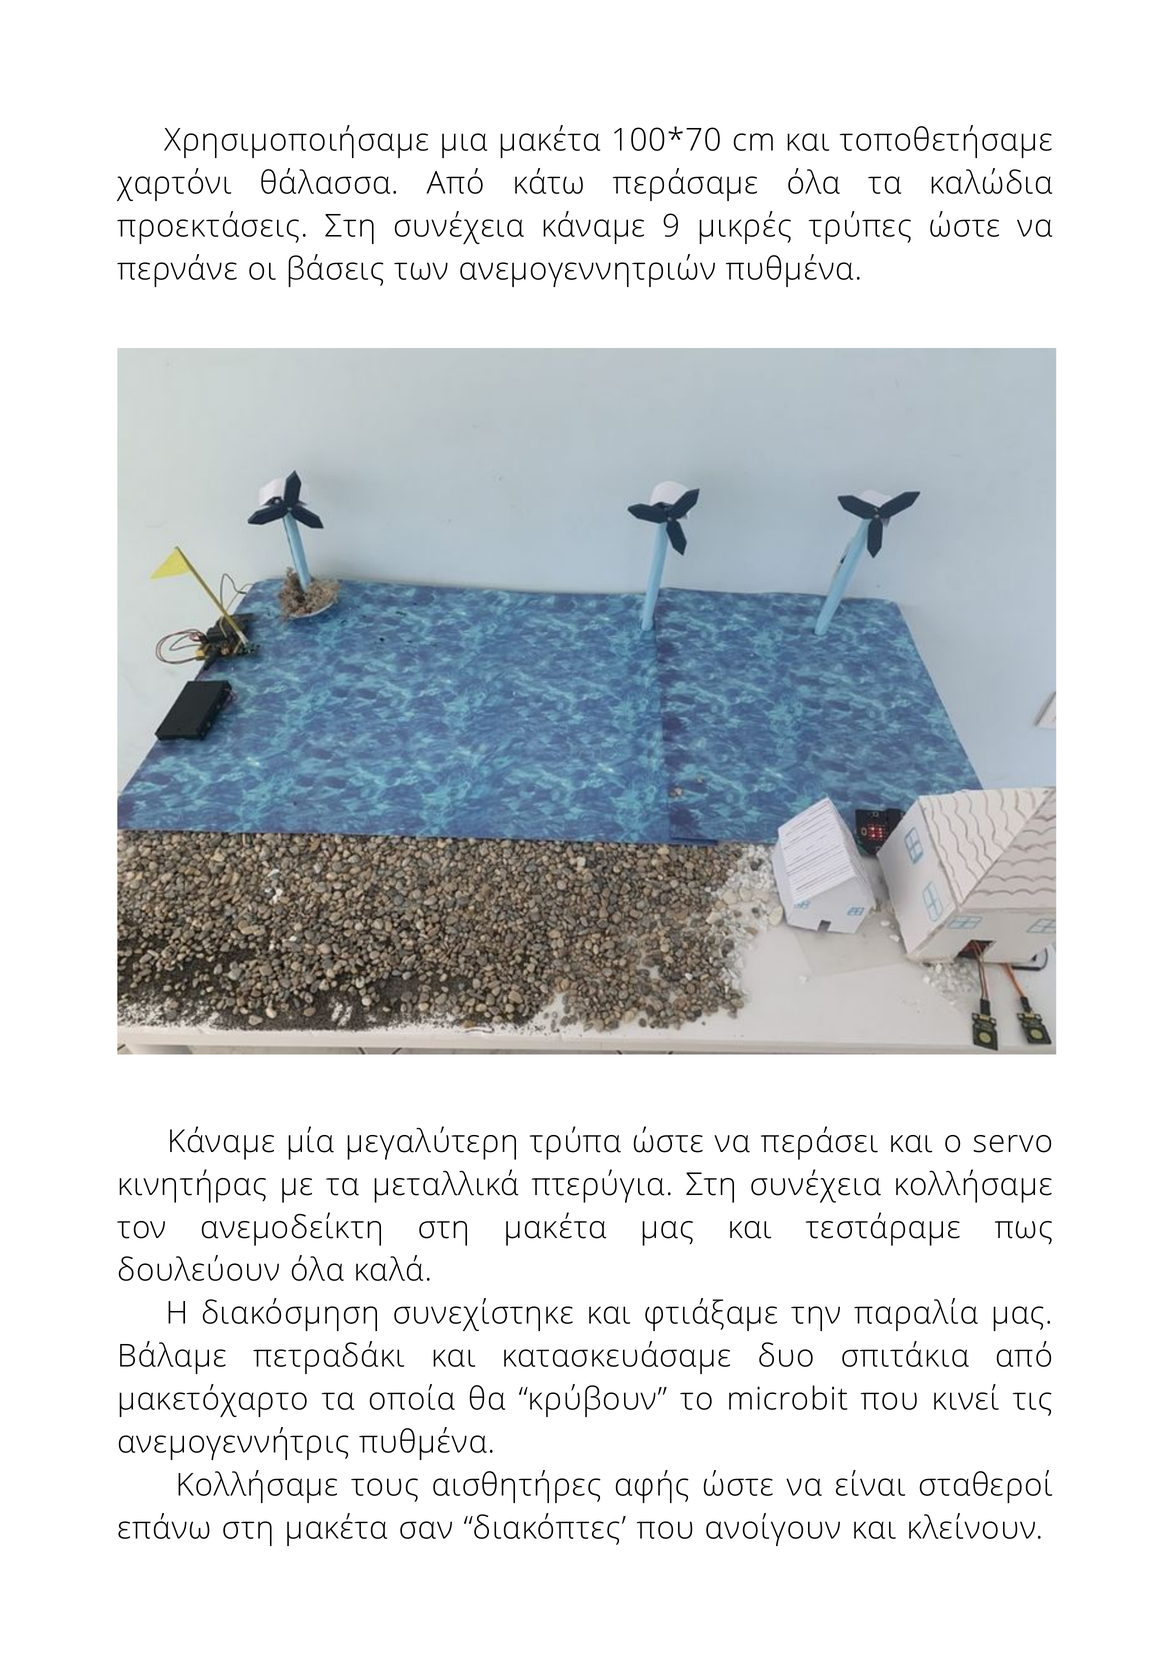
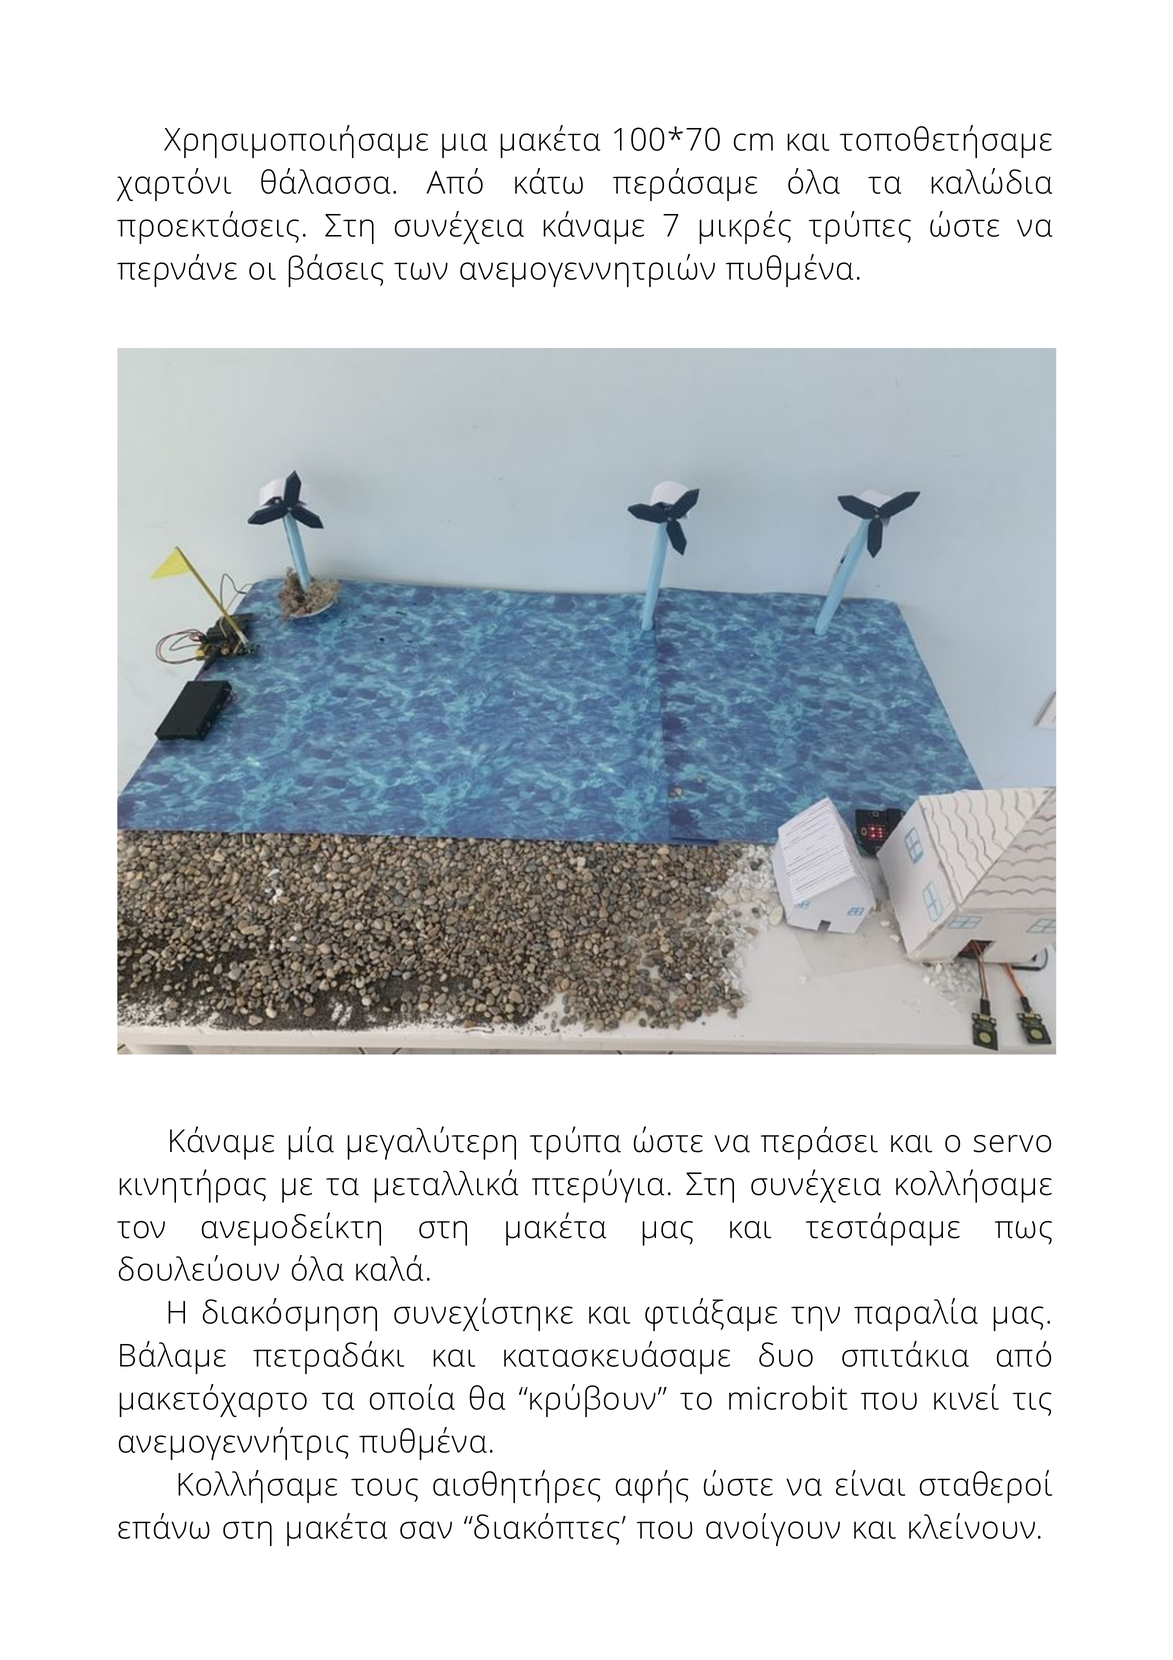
9: 9 -> 7 (671, 226)
